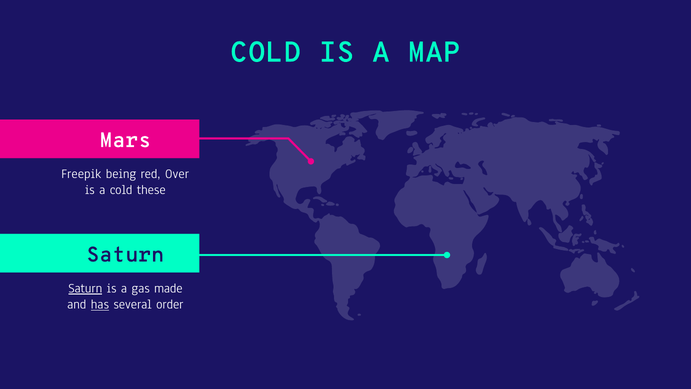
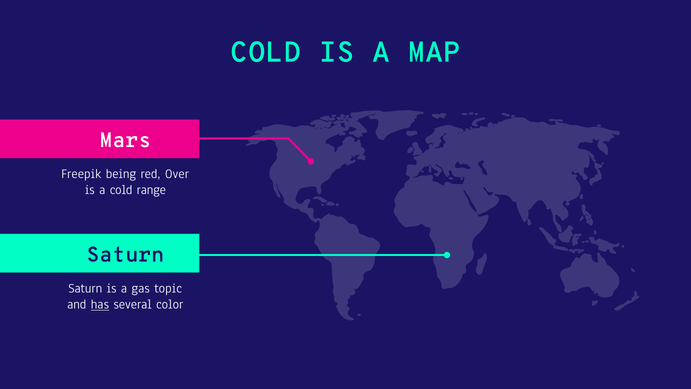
these: these -> range (151, 190)
Saturn underline: present -> none (85, 288)
made: made -> topic (168, 288)
order: order -> color (170, 304)
